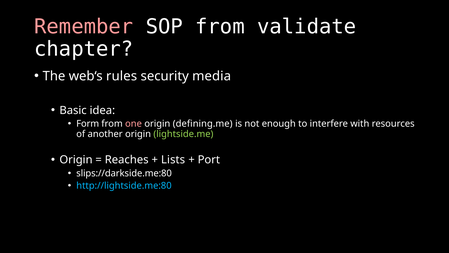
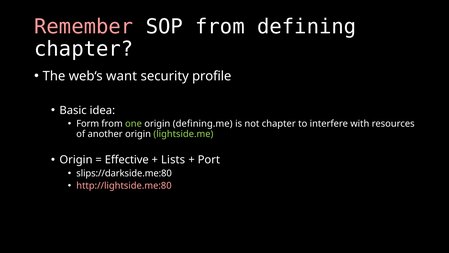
validate: validate -> defining (307, 27)
rules: rules -> want (122, 76)
media: media -> profile (212, 76)
one colour: pink -> light green (134, 124)
not enough: enough -> chapter (279, 124)
Reaches: Reaches -> Effective (127, 160)
http://lightside.me:80 colour: light blue -> pink (124, 186)
